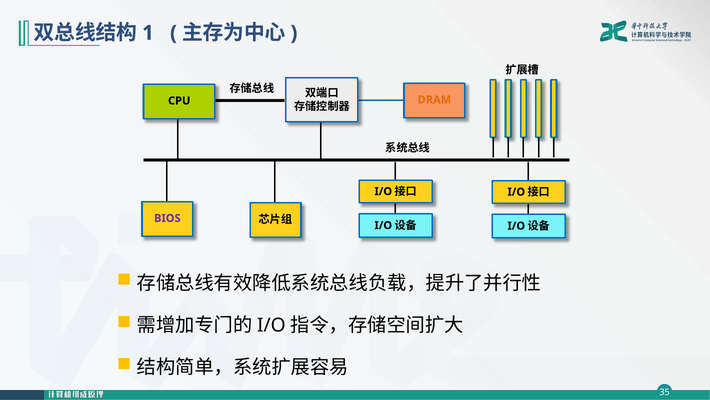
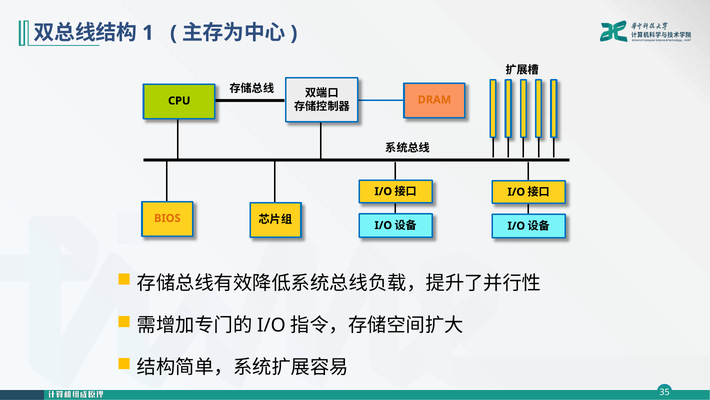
BIOS colour: purple -> orange (167, 218)
